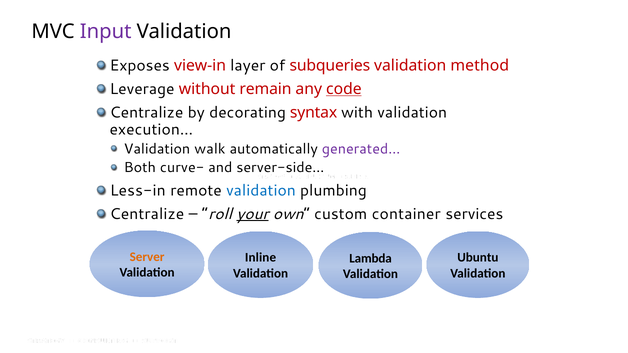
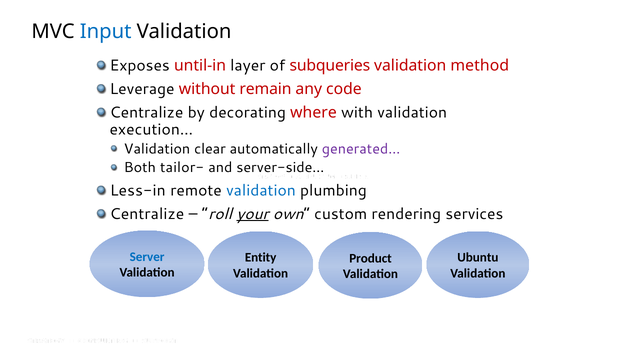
Input colour: purple -> blue (106, 32)
view-in: view-in -> until-in (200, 66)
code underline: present -> none (344, 89)
syntax: syntax -> where (313, 113)
walk: walk -> clear (210, 149)
curve-: curve- -> tailor- (182, 168)
container: container -> rendering (406, 214)
Server colour: orange -> blue (147, 257)
Inline: Inline -> Entity (261, 258)
Lambda: Lambda -> Product (371, 259)
